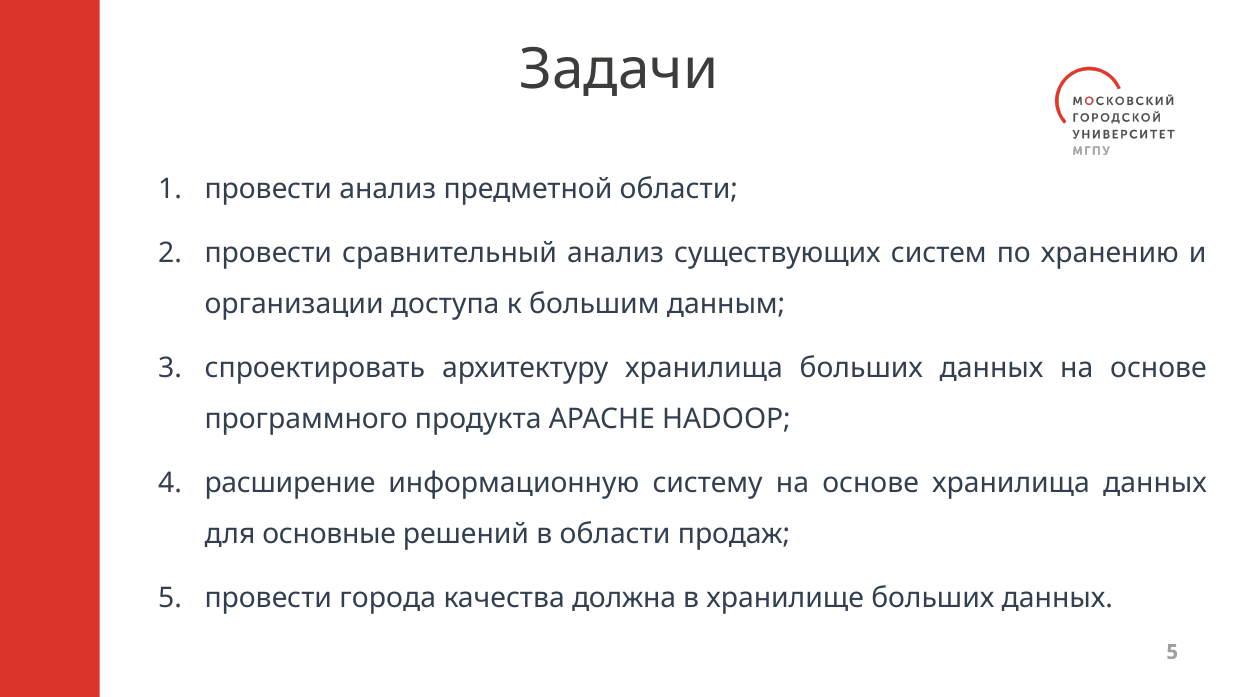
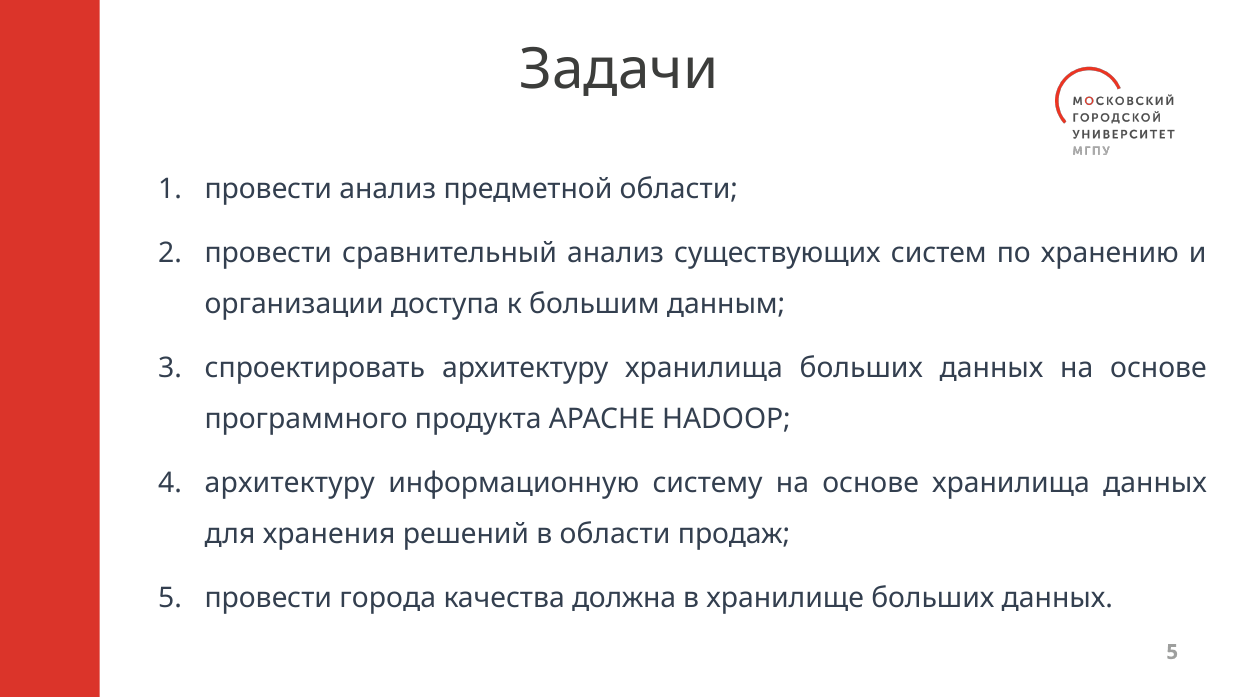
расширение: расширение -> архитектуру (290, 482)
основные: основные -> хранения (329, 533)
